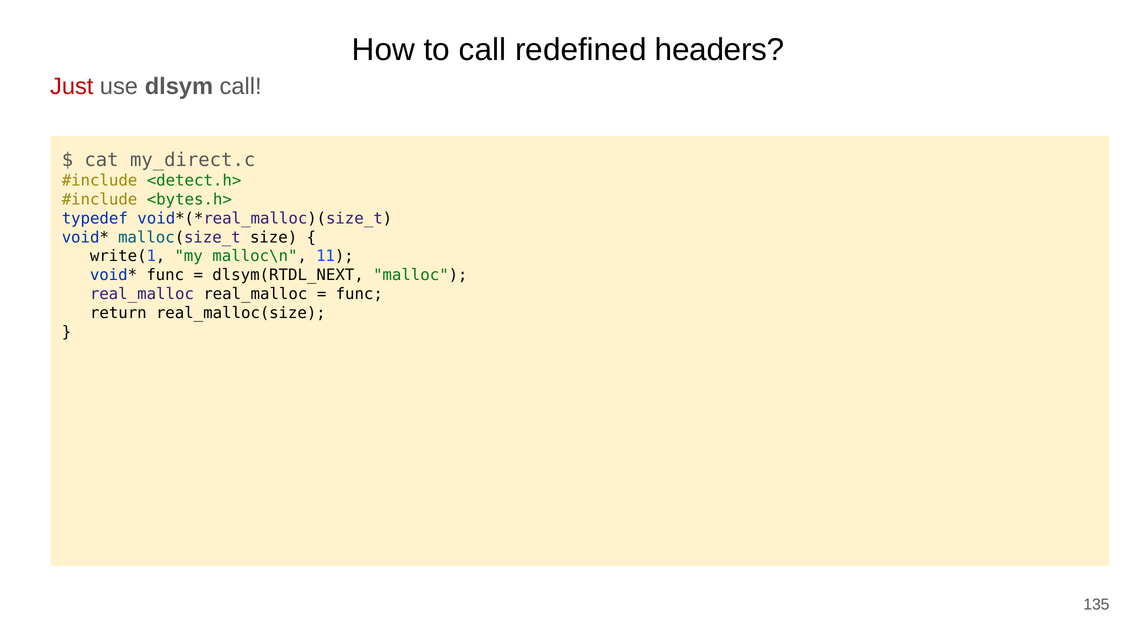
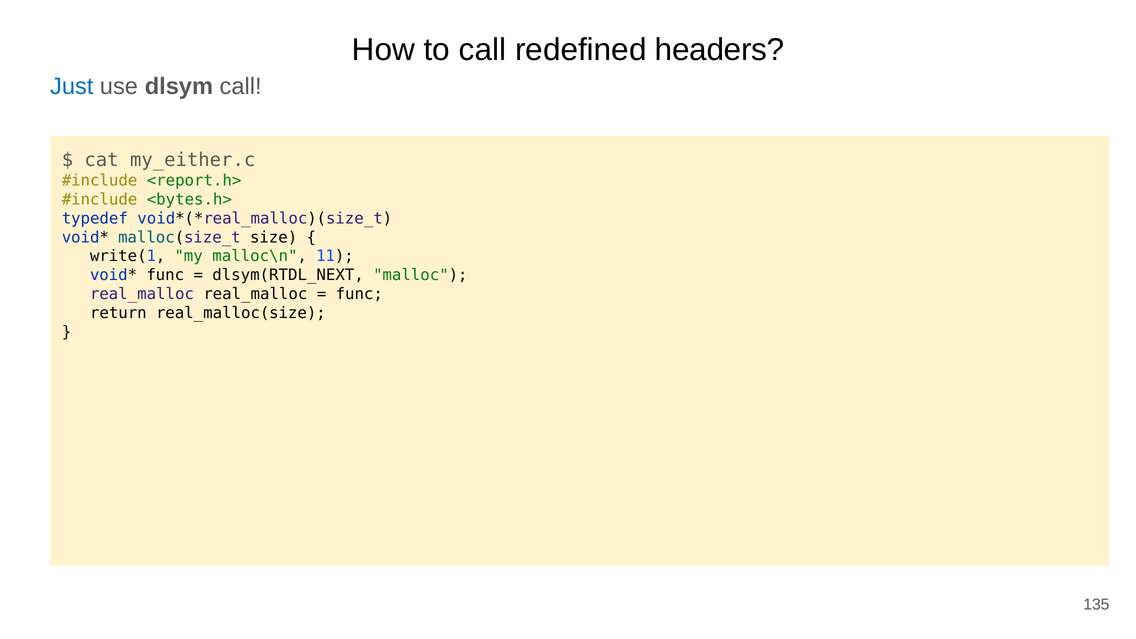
Just colour: red -> blue (72, 86)
my_direct.c: my_direct.c -> my_either.c (193, 160)
<detect.h>: <detect.h> -> <report.h> (194, 180)
